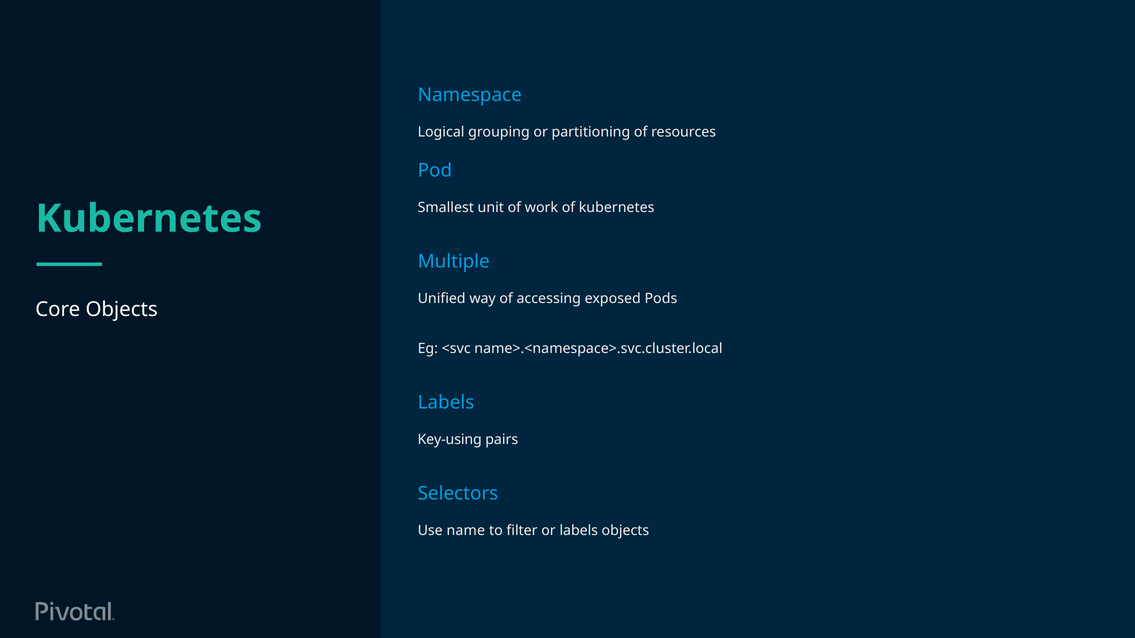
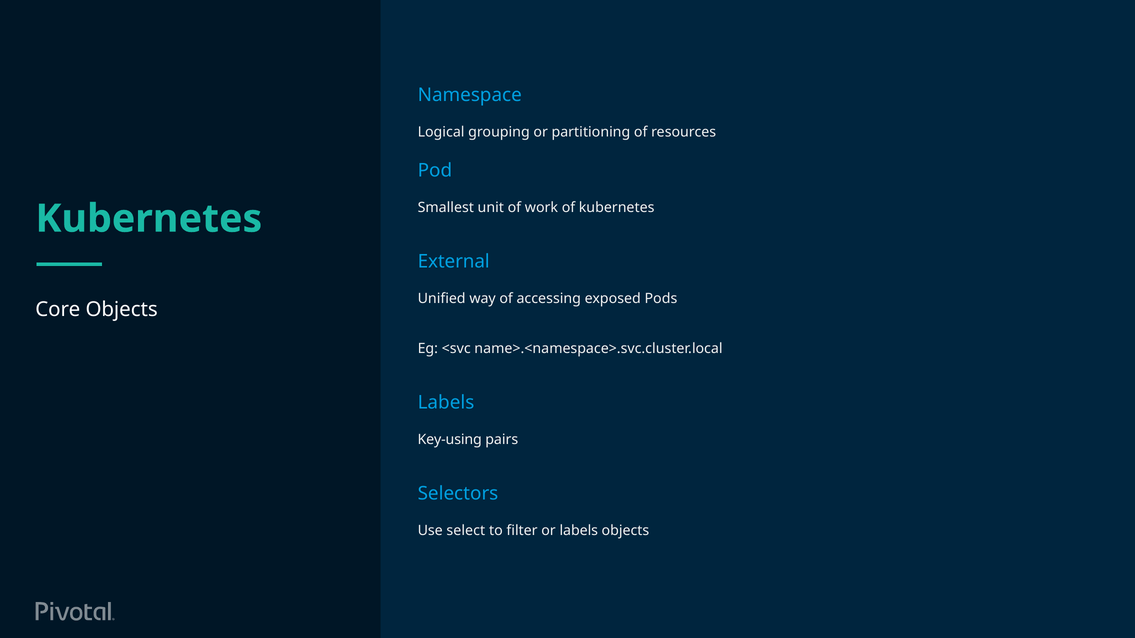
Multiple: Multiple -> External (454, 262)
name: name -> select (466, 531)
